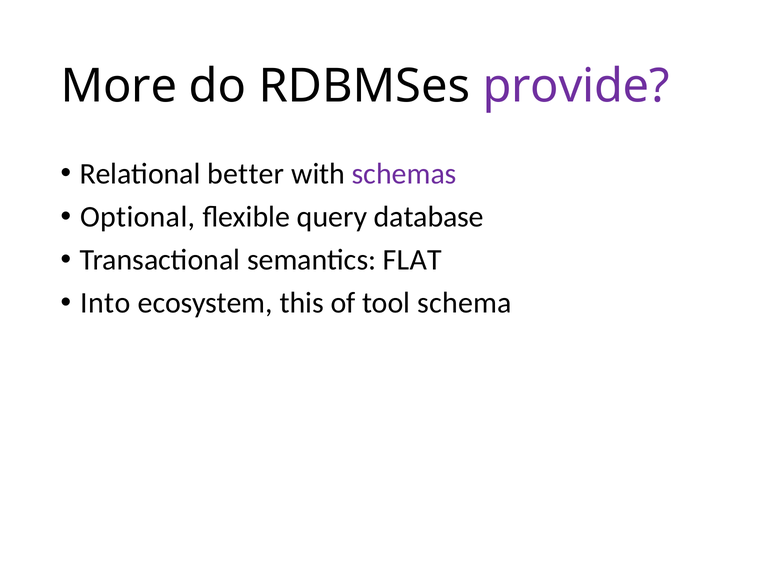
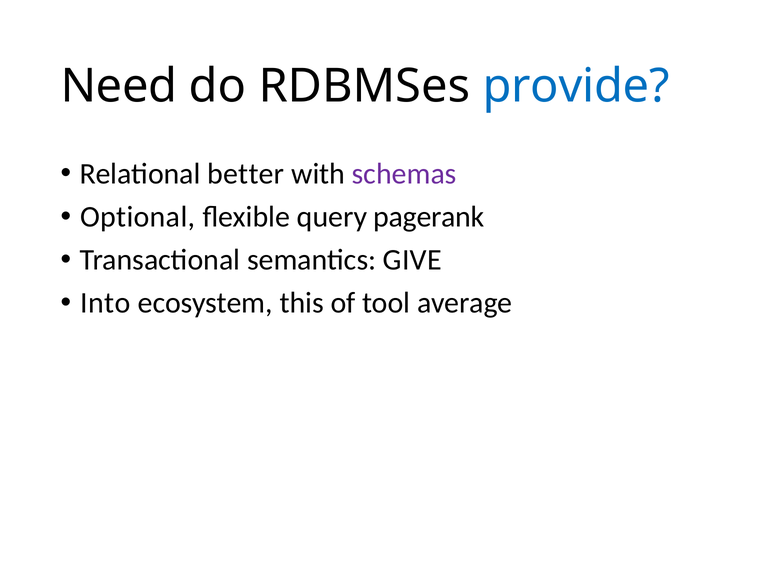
More: More -> Need (119, 86)
provide colour: purple -> blue (576, 86)
database: database -> pagerank (429, 217)
FLAT: FLAT -> GIVE (412, 260)
schema: schema -> average (465, 303)
